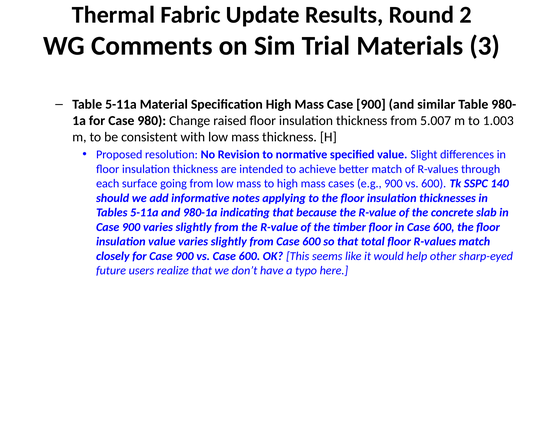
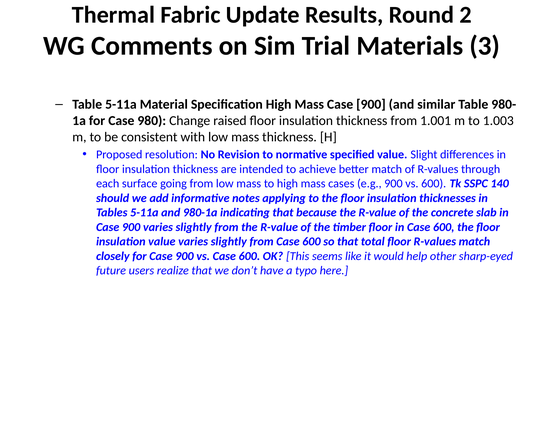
5.007: 5.007 -> 1.001 (436, 121)
